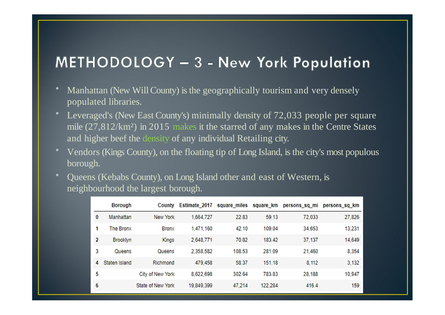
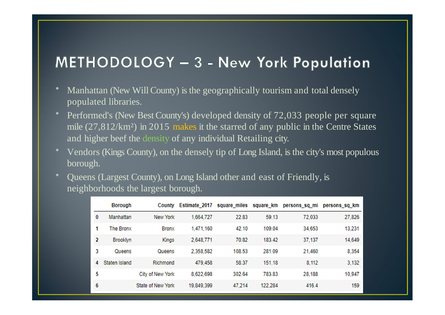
very: very -> total (320, 90)
Leveraged's: Leveraged's -> Performed's (90, 115)
New East: East -> Best (146, 115)
minimally: minimally -> developed (212, 115)
makes colour: light green -> yellow (185, 127)
any makes: makes -> public (288, 127)
the floating: floating -> densely (199, 152)
Queens Kebabs: Kebabs -> Largest (113, 177)
Western: Western -> Friendly (305, 177)
neighbourhood: neighbourhood -> neighborhoods (96, 188)
